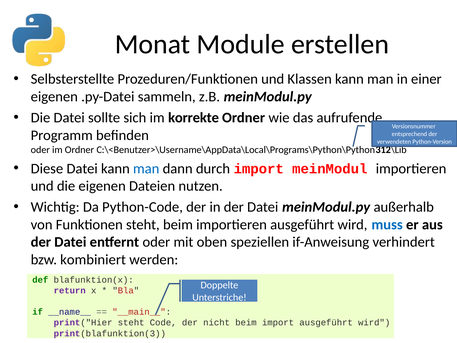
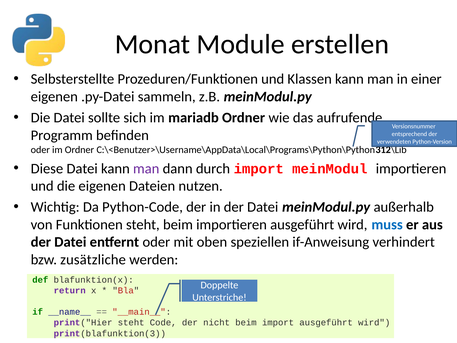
korrekte: korrekte -> mariadb (193, 118)
man colour: blue -> purple (146, 168)
kombiniert: kombiniert -> zusätzliche (93, 259)
